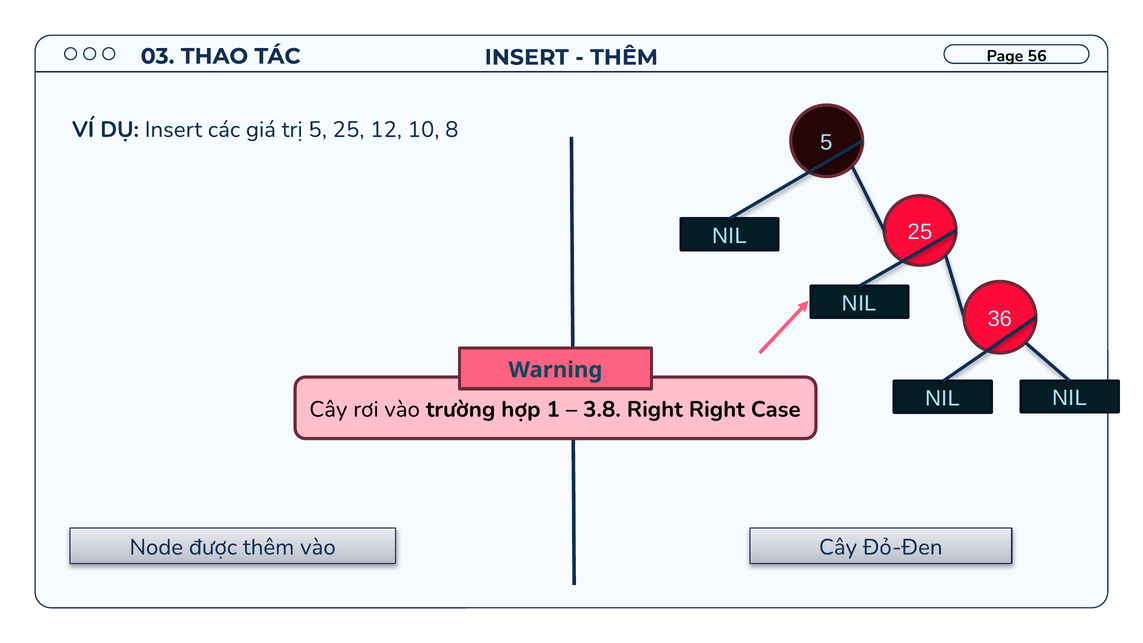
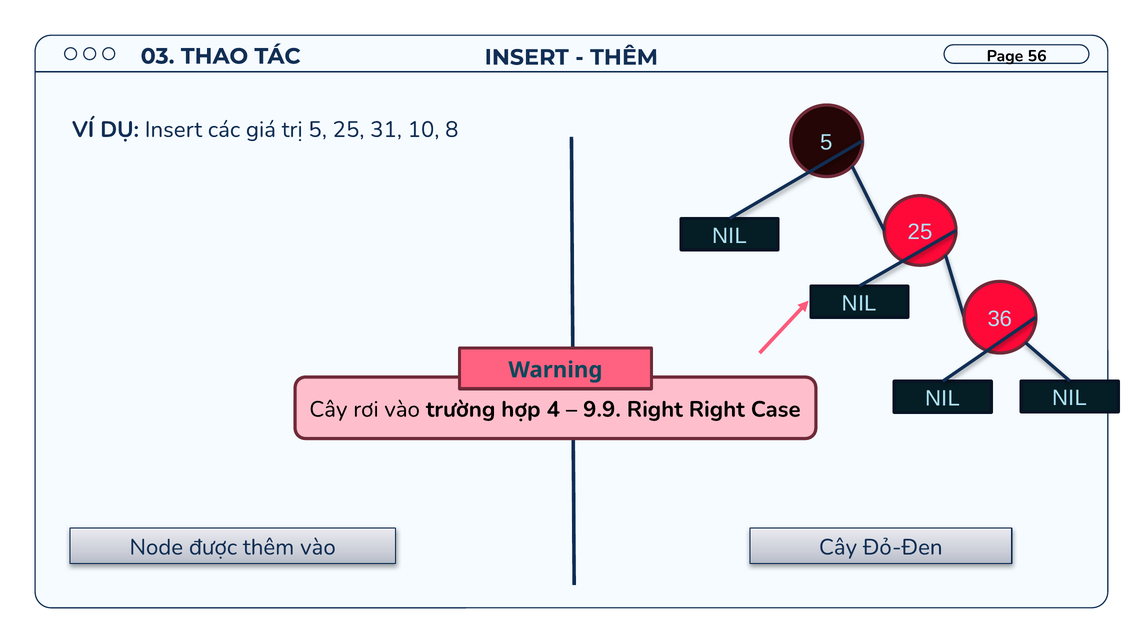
12: 12 -> 31 (386, 130)
1: 1 -> 4 (553, 409)
3.8: 3.8 -> 9.9 (602, 409)
